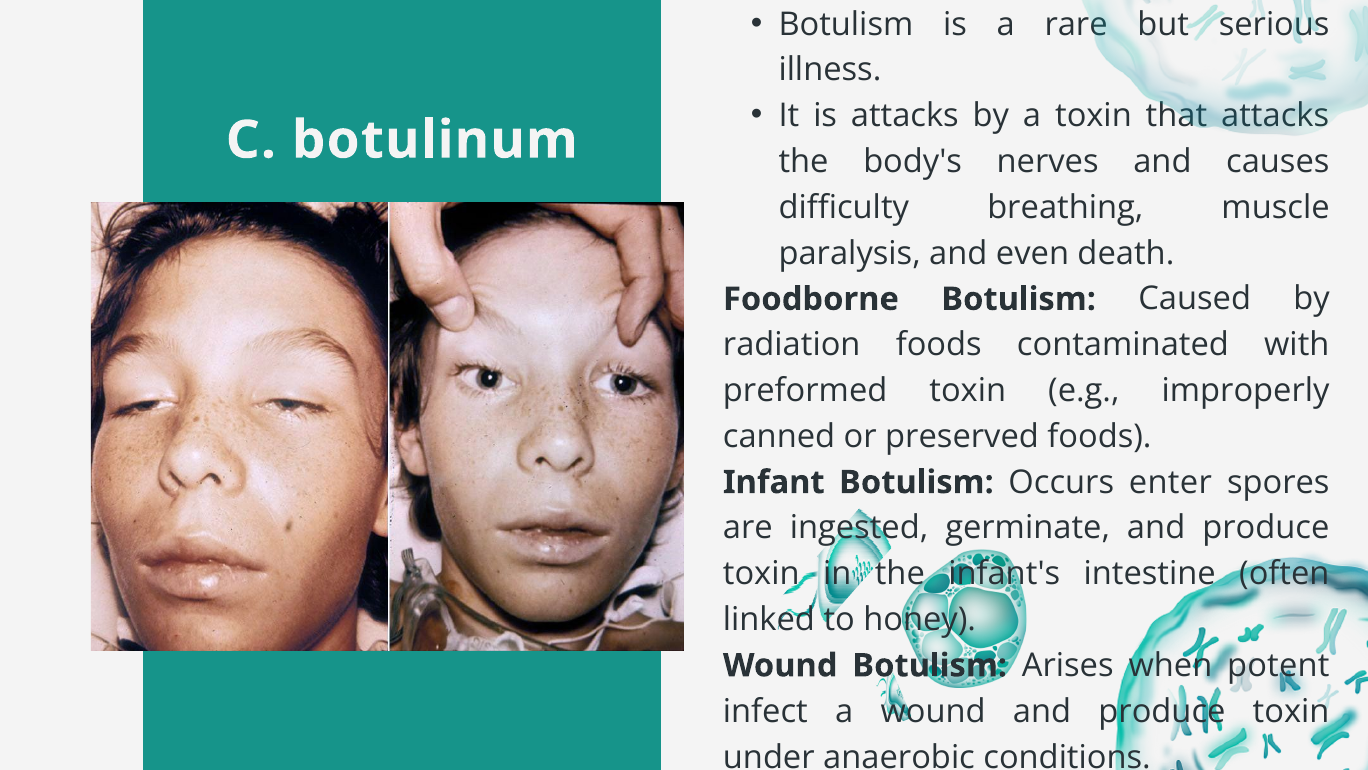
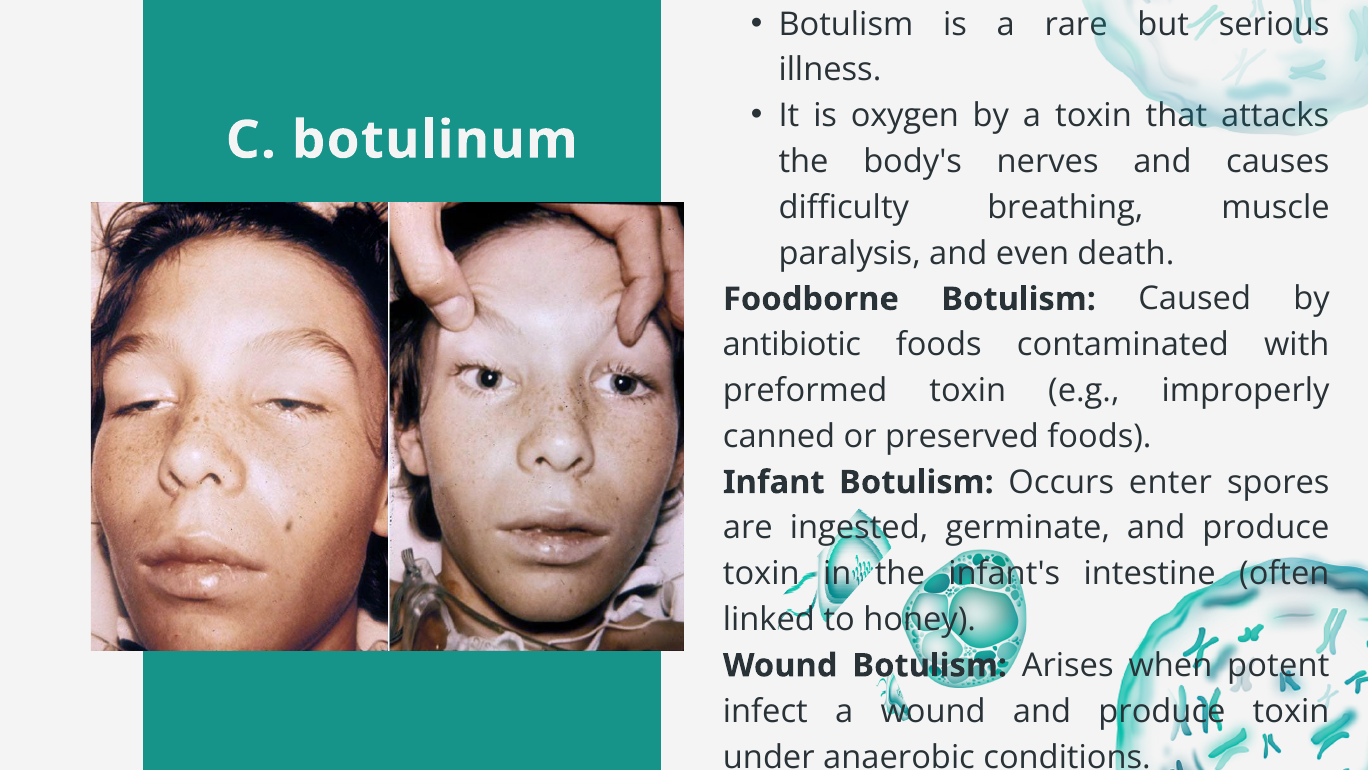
is attacks: attacks -> oxygen (905, 116)
radiation: radiation -> antibiotic (792, 345)
